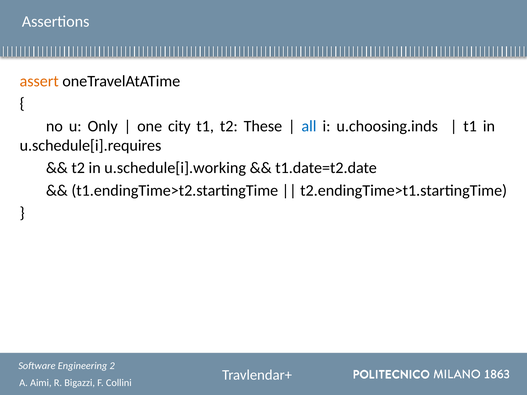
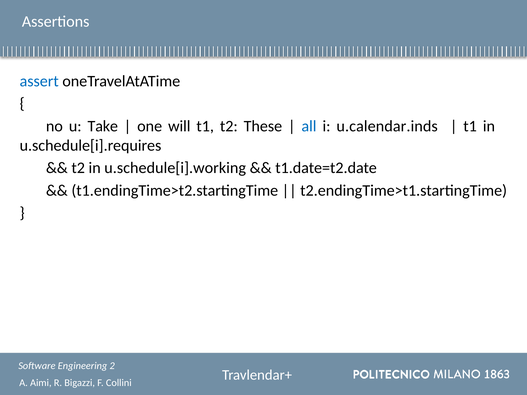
assert colour: orange -> blue (39, 81)
Only: Only -> Take (103, 126)
city: city -> will (179, 126)
u.choosing.inds: u.choosing.inds -> u.calendar.inds (387, 126)
